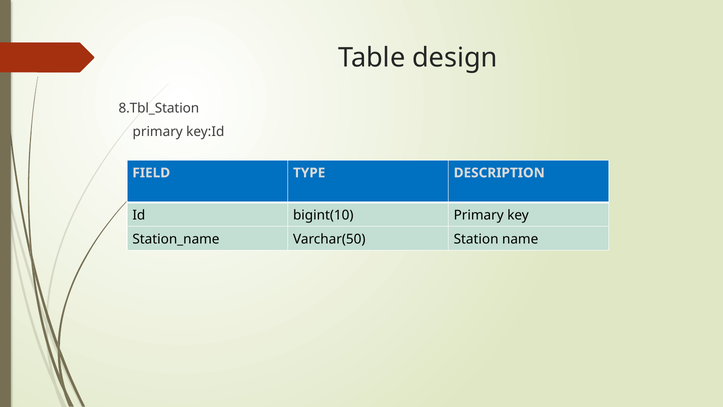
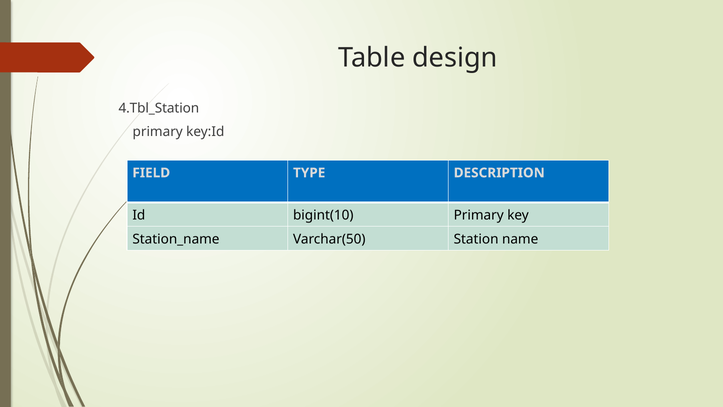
8.Tbl_Station: 8.Tbl_Station -> 4.Tbl_Station (159, 108)
